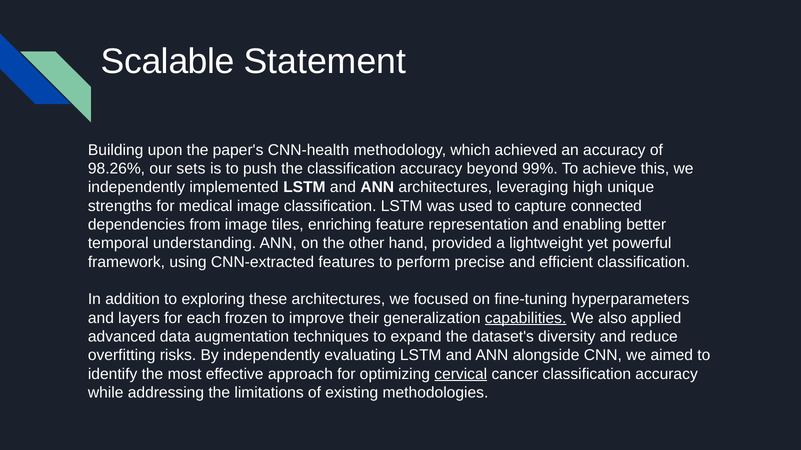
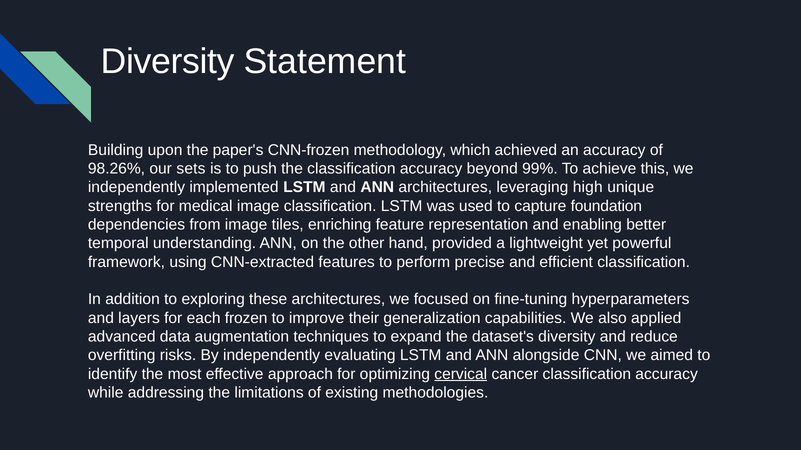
Scalable: Scalable -> Diversity (168, 62)
CNN-health: CNN-health -> CNN-frozen (309, 150)
connected: connected -> foundation (606, 206)
capabilities underline: present -> none (526, 318)
